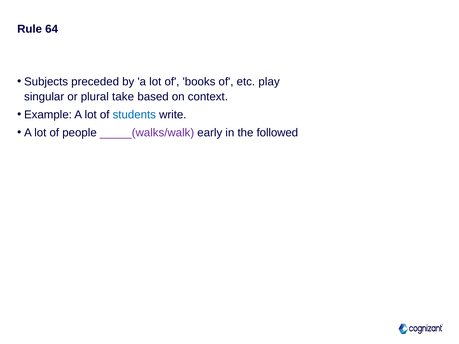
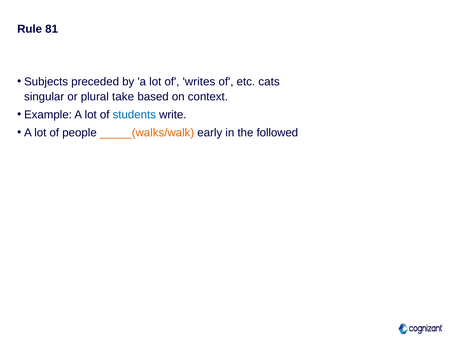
64: 64 -> 81 (52, 29)
books: books -> writes (199, 82)
play: play -> cats (269, 82)
_____(walks/walk colour: purple -> orange (147, 133)
